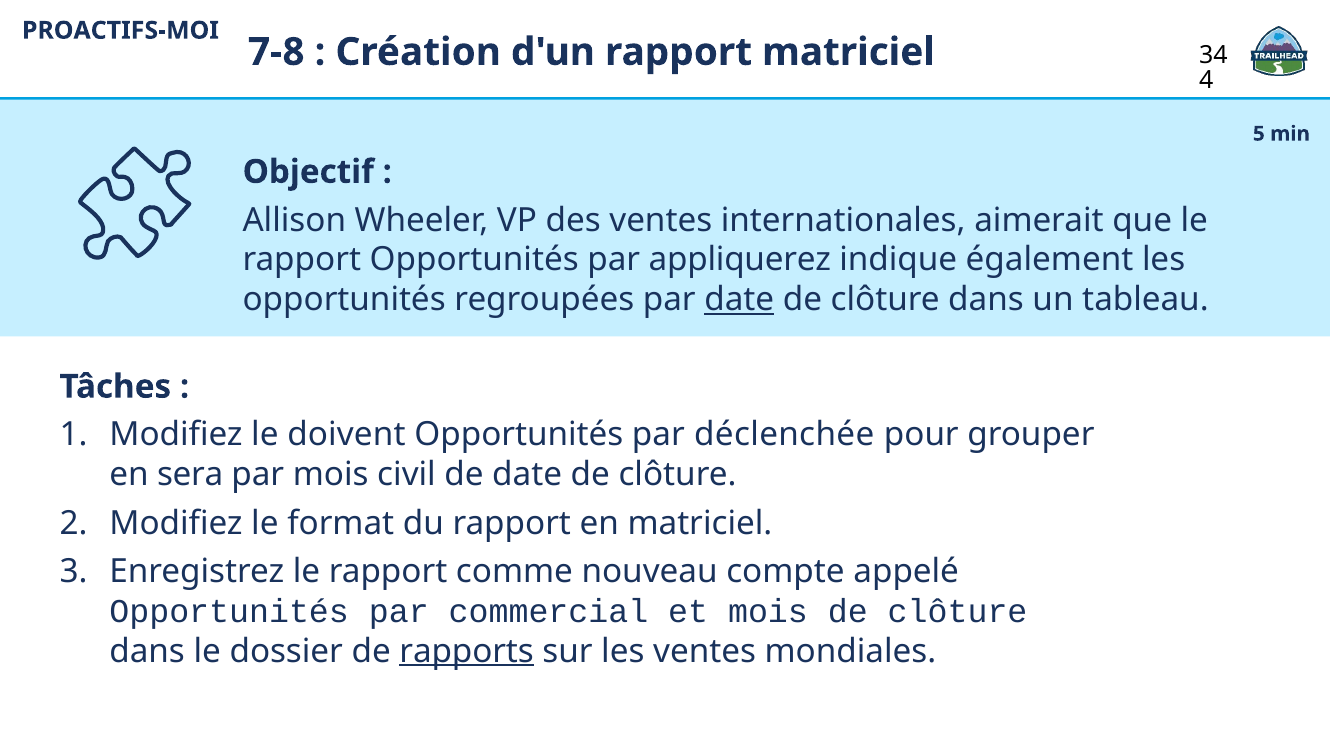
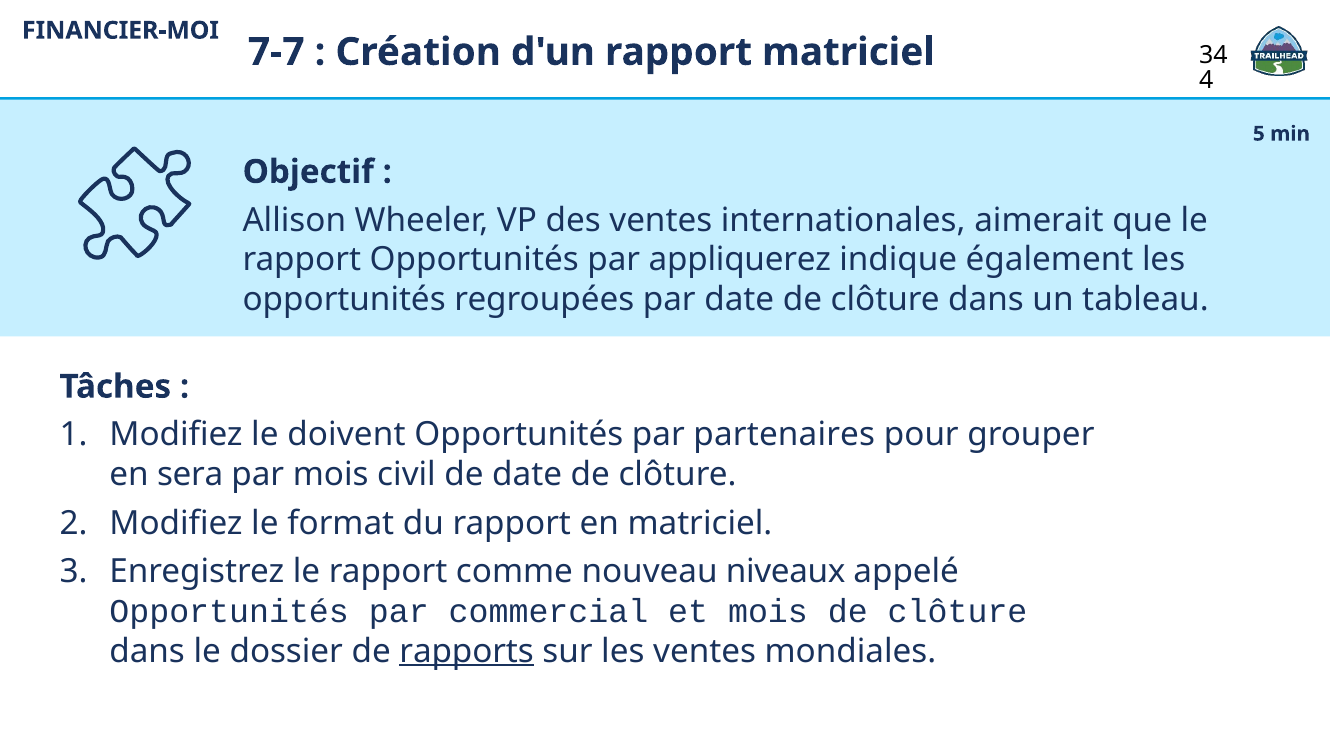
PROACTIFS-MOI: PROACTIFS-MOI -> FINANCIER-MOI (121, 30)
7-8: 7-8 -> 7-7 (276, 52)
date underline: present -> none (739, 300)
déclenchée: déclenchée -> partenaires (784, 435)
compte: compte -> niveaux (786, 571)
